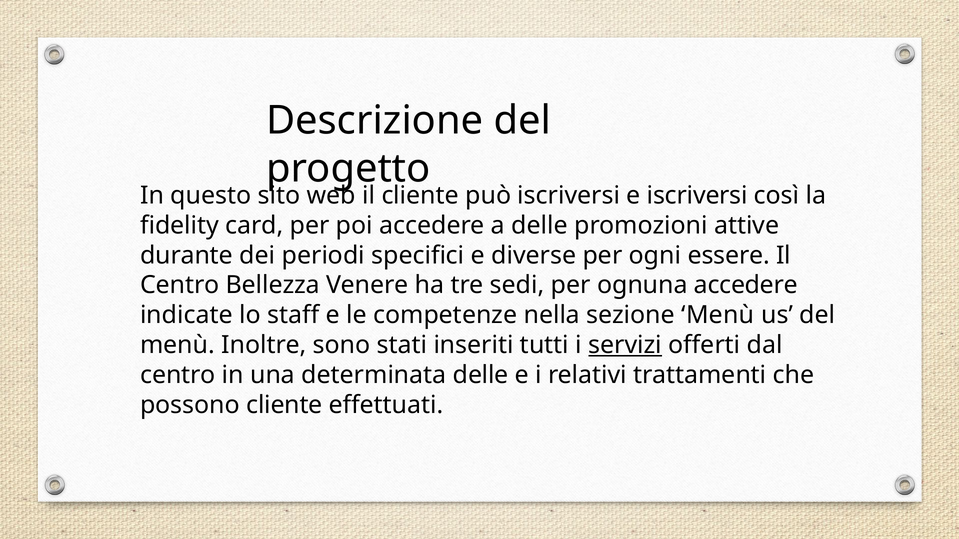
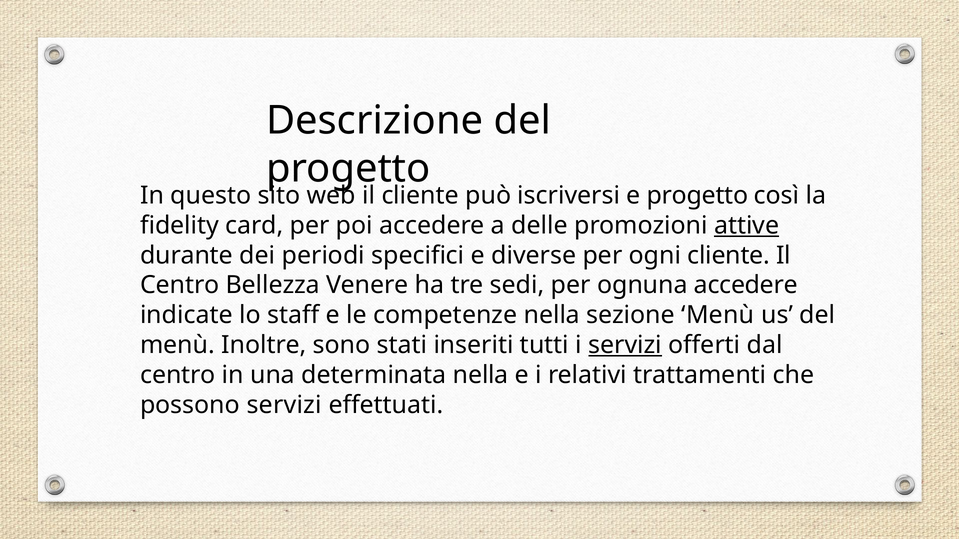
e iscriversi: iscriversi -> progetto (697, 196)
attive underline: none -> present (747, 226)
ogni essere: essere -> cliente (729, 255)
determinata delle: delle -> nella (481, 375)
possono cliente: cliente -> servizi (284, 405)
